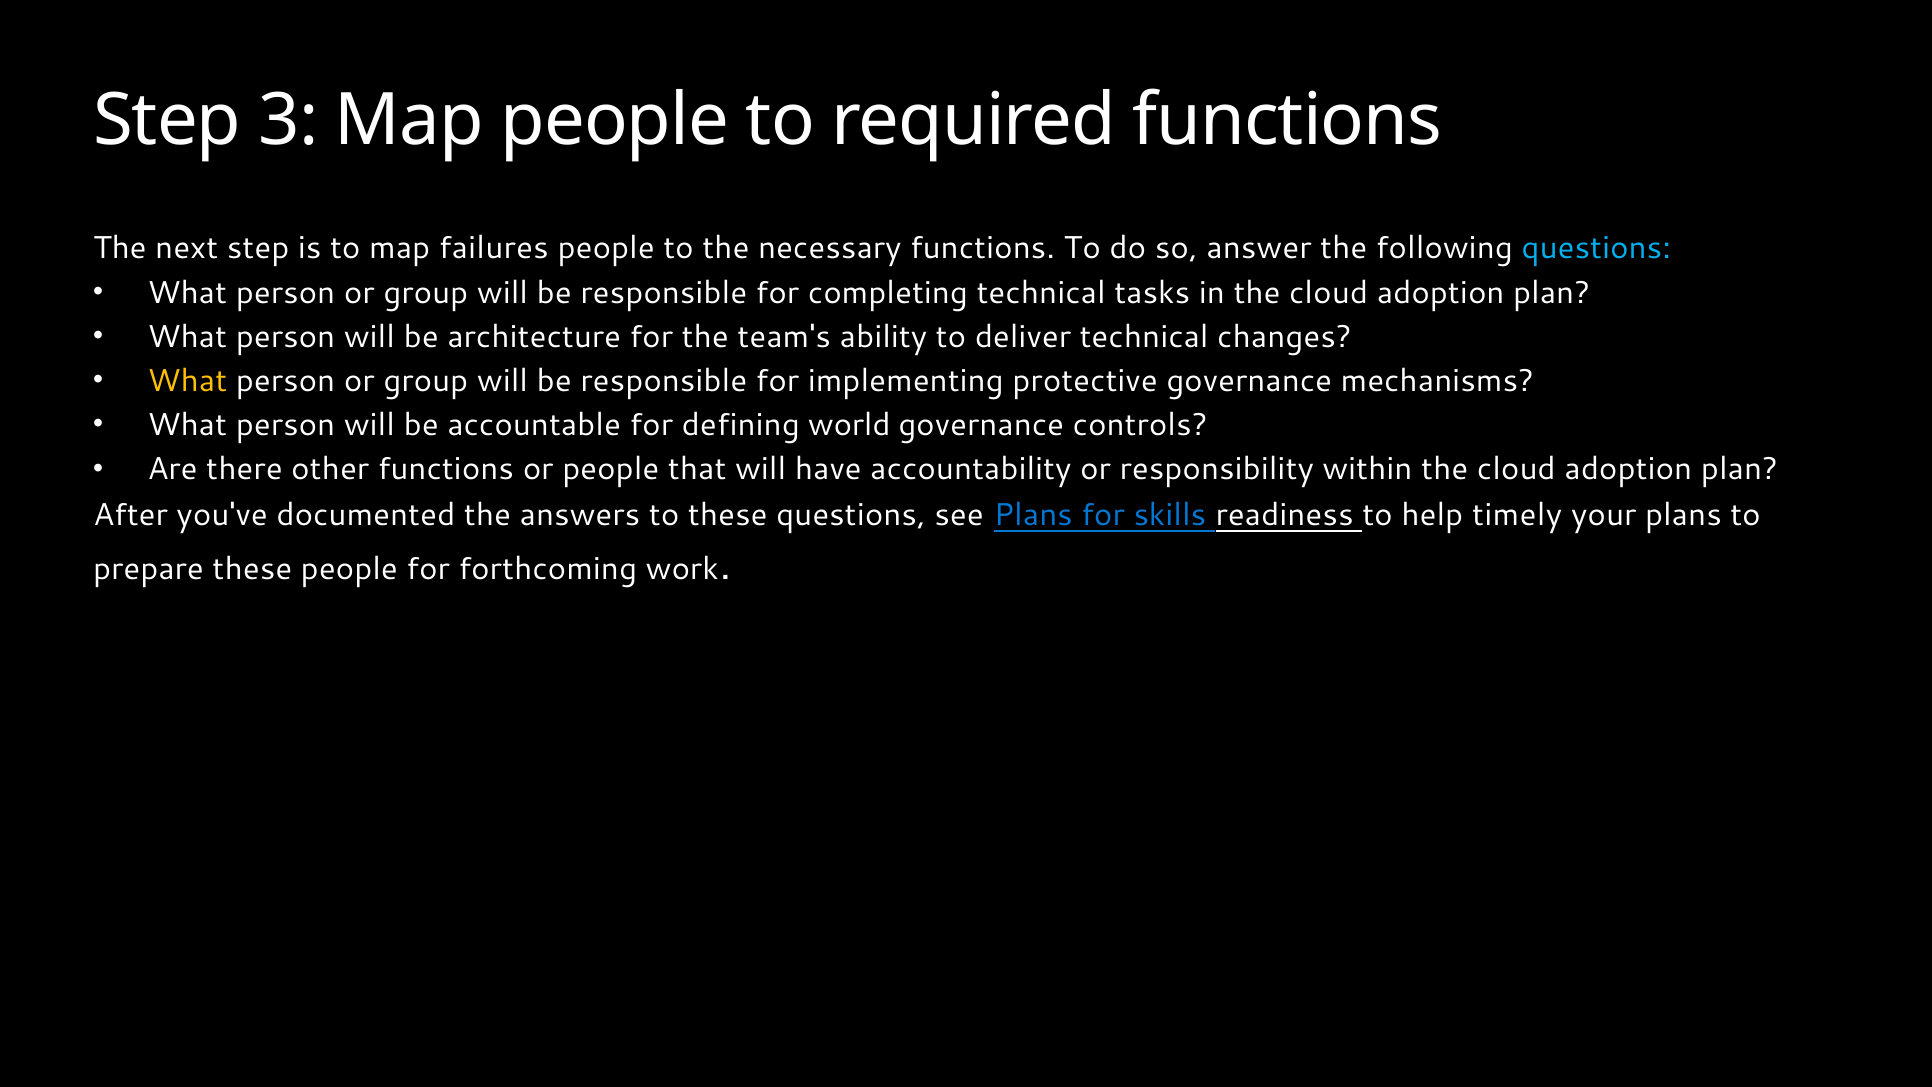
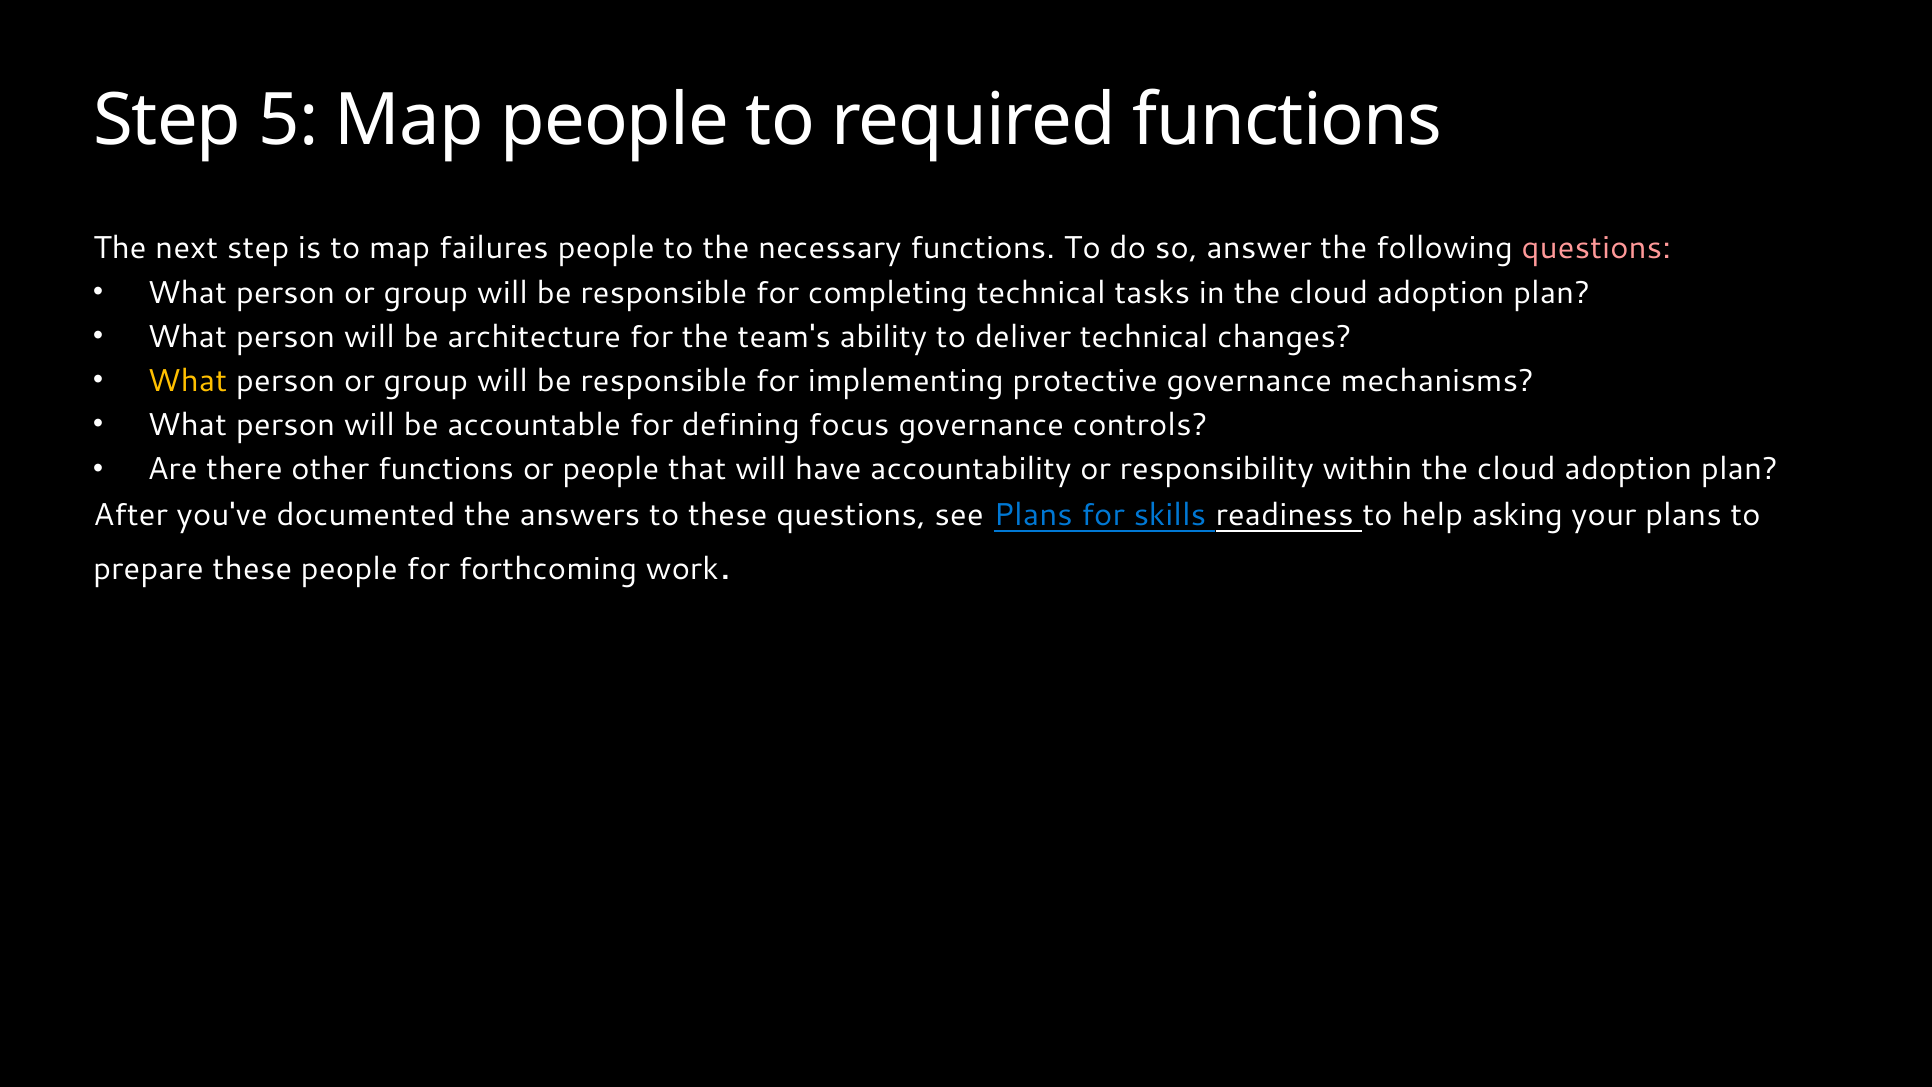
3: 3 -> 5 (288, 121)
questions colour: light blue -> pink (1596, 248)
world: world -> focus (849, 425)
timely: timely -> asking (1517, 515)
